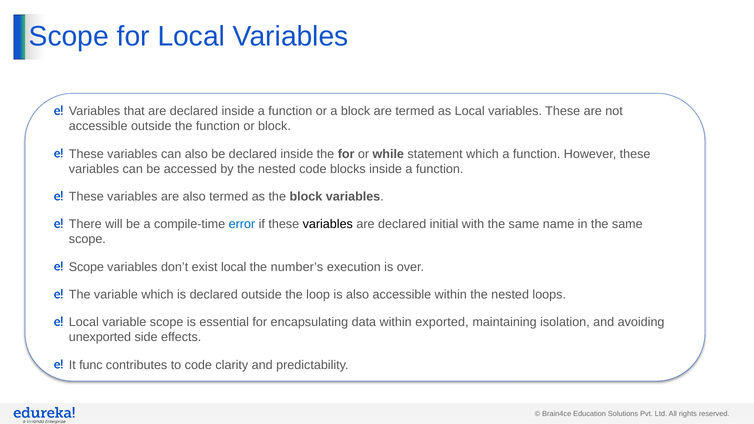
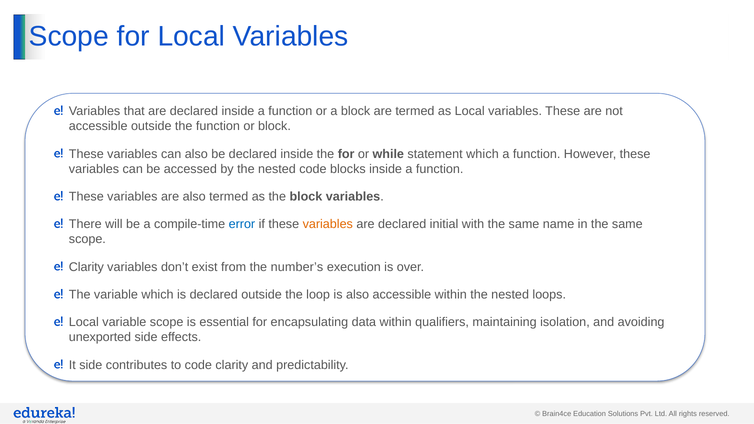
variables colour: black -> orange (328, 224)
Scope: Scope -> Clarity (86, 267)
exist local: local -> from (234, 267)
exported: exported -> qualifiers (442, 322)
It func: func -> side (91, 365)
